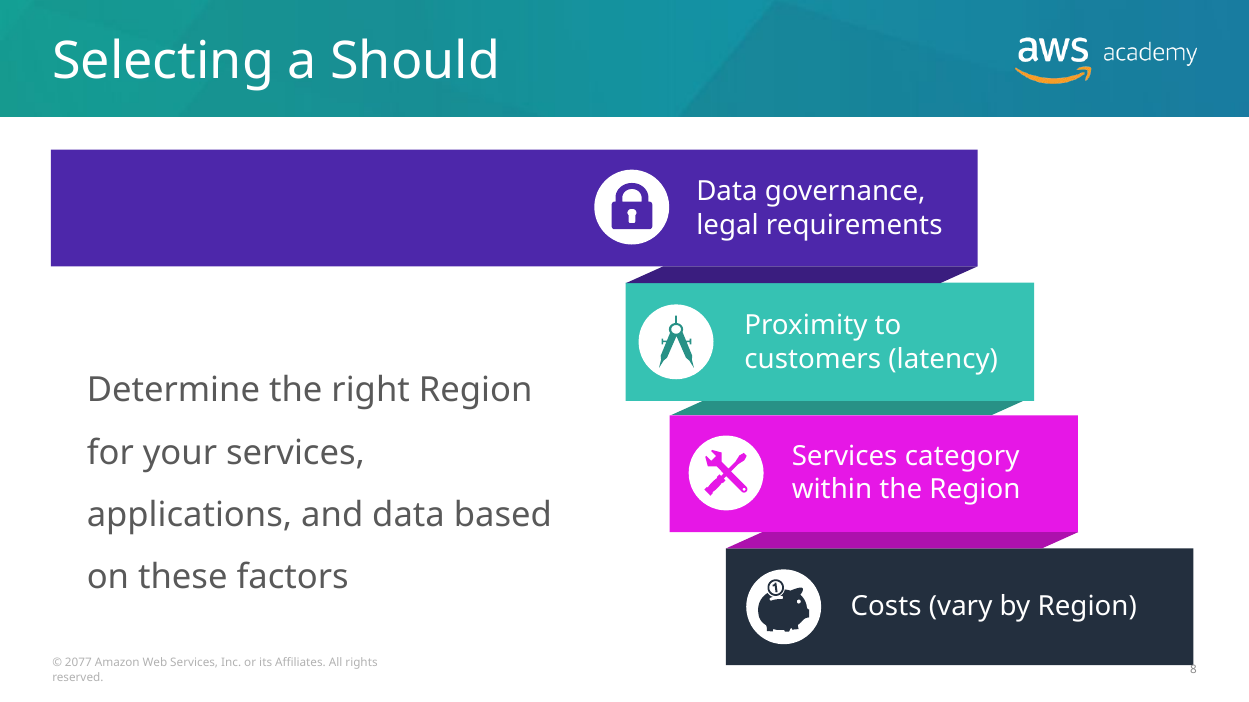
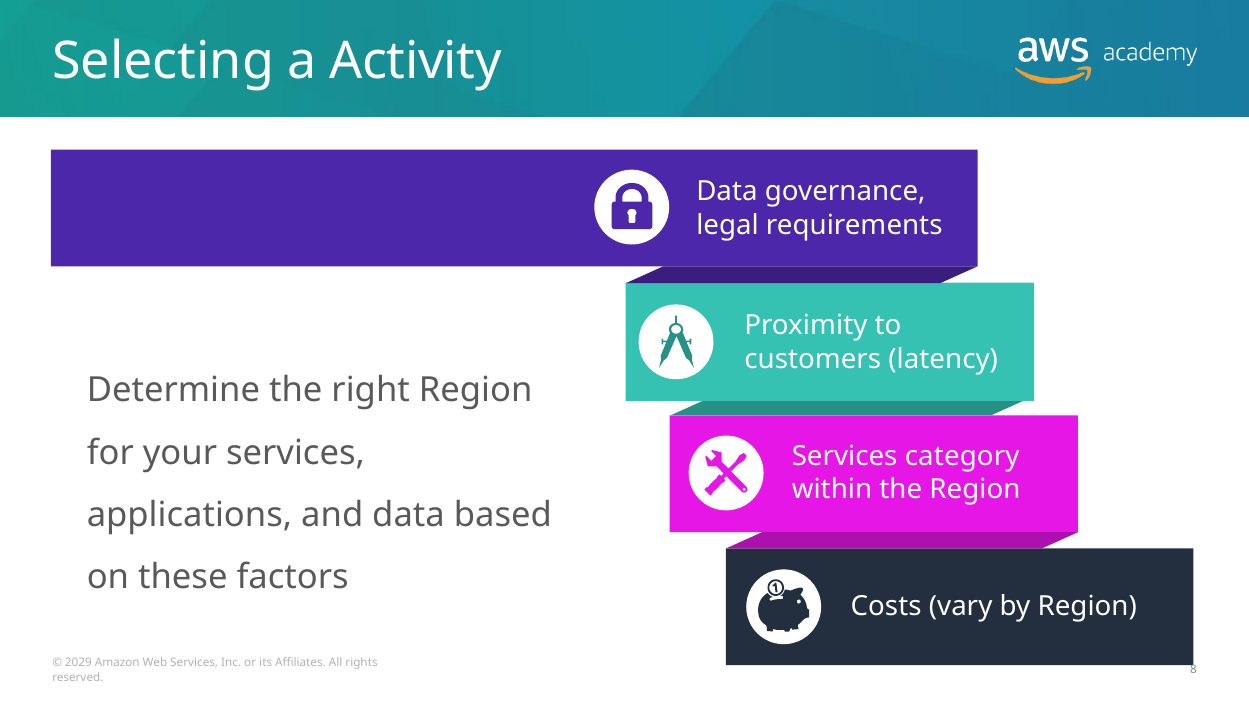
Should: Should -> Activity (416, 61)
2077: 2077 -> 2029 (78, 664)
